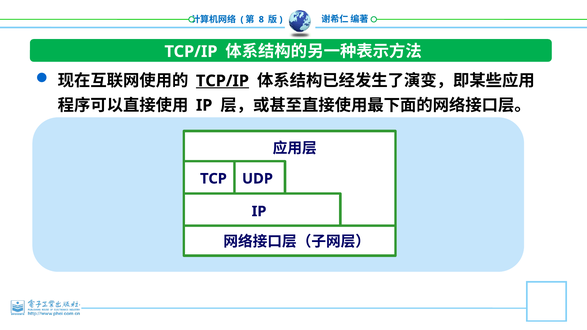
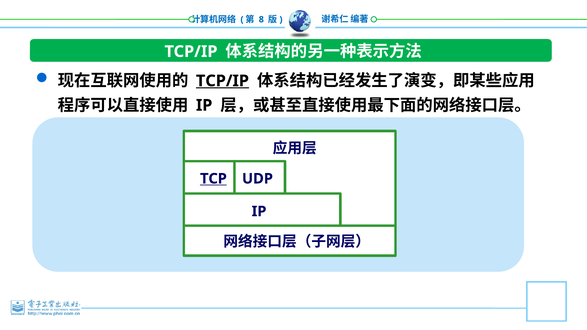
TCP underline: none -> present (213, 179)
